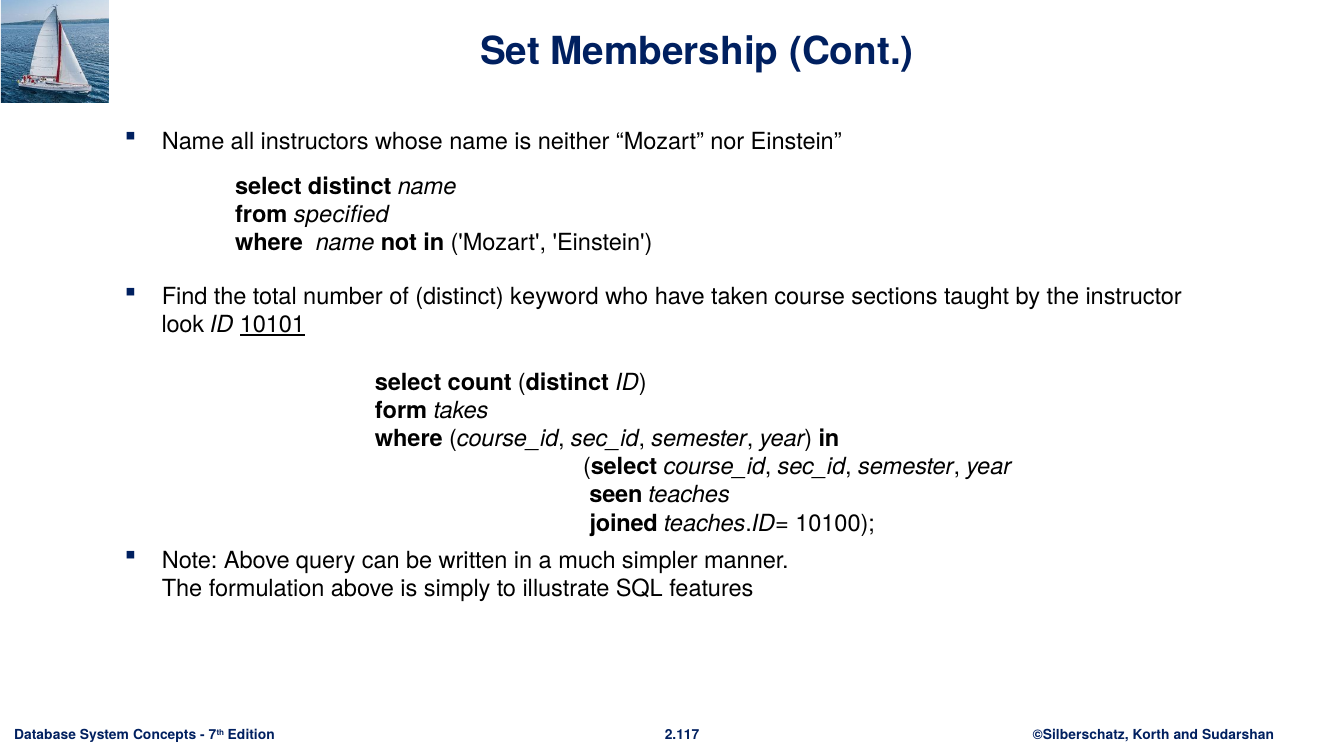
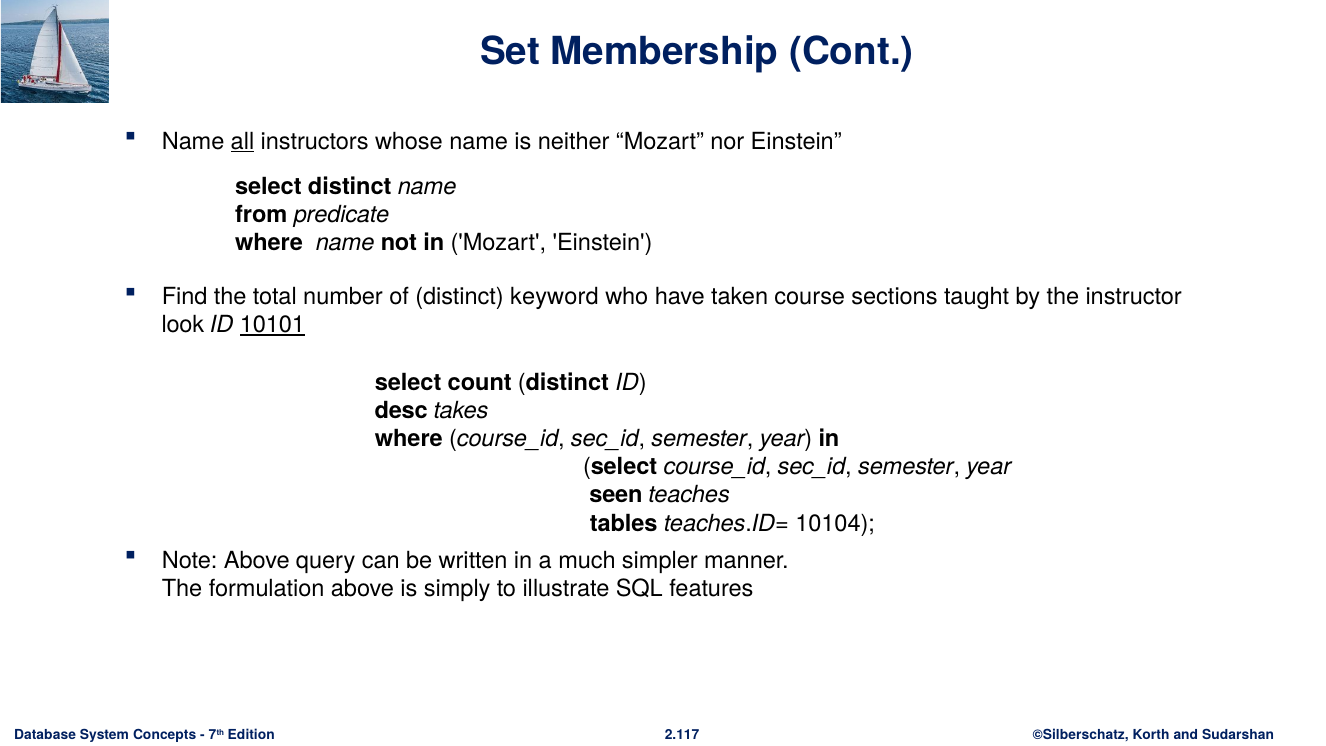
all underline: none -> present (243, 141)
specified: specified -> predicate (342, 215)
form: form -> desc (401, 411)
joined: joined -> tables (624, 523)
10100: 10100 -> 10104 (835, 523)
